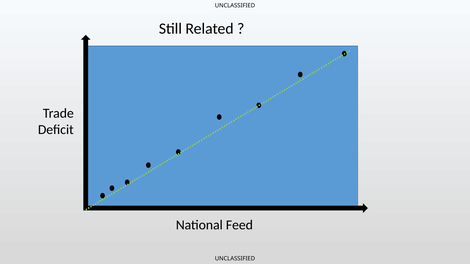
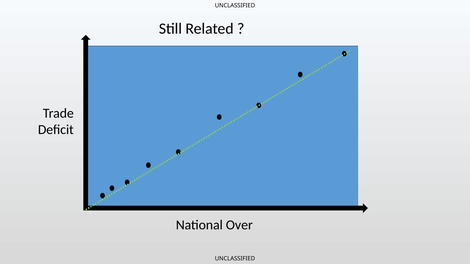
Feed: Feed -> Over (239, 225)
